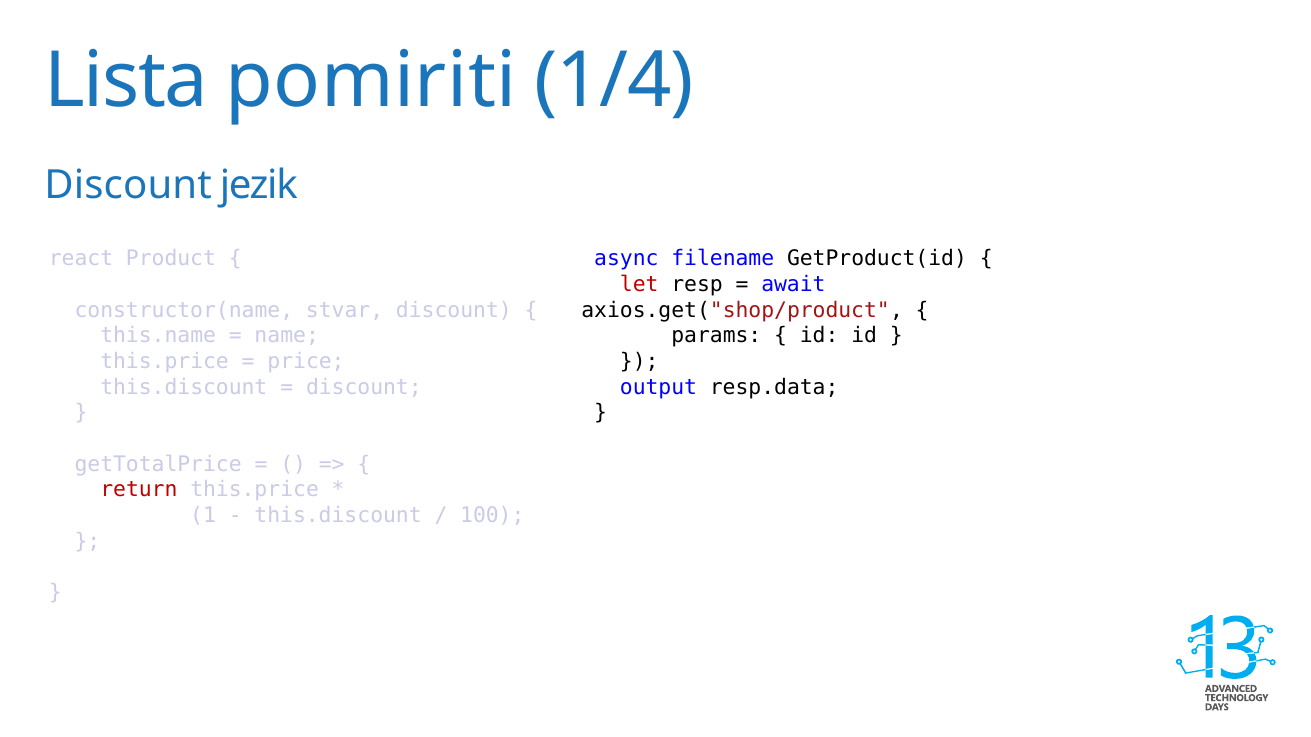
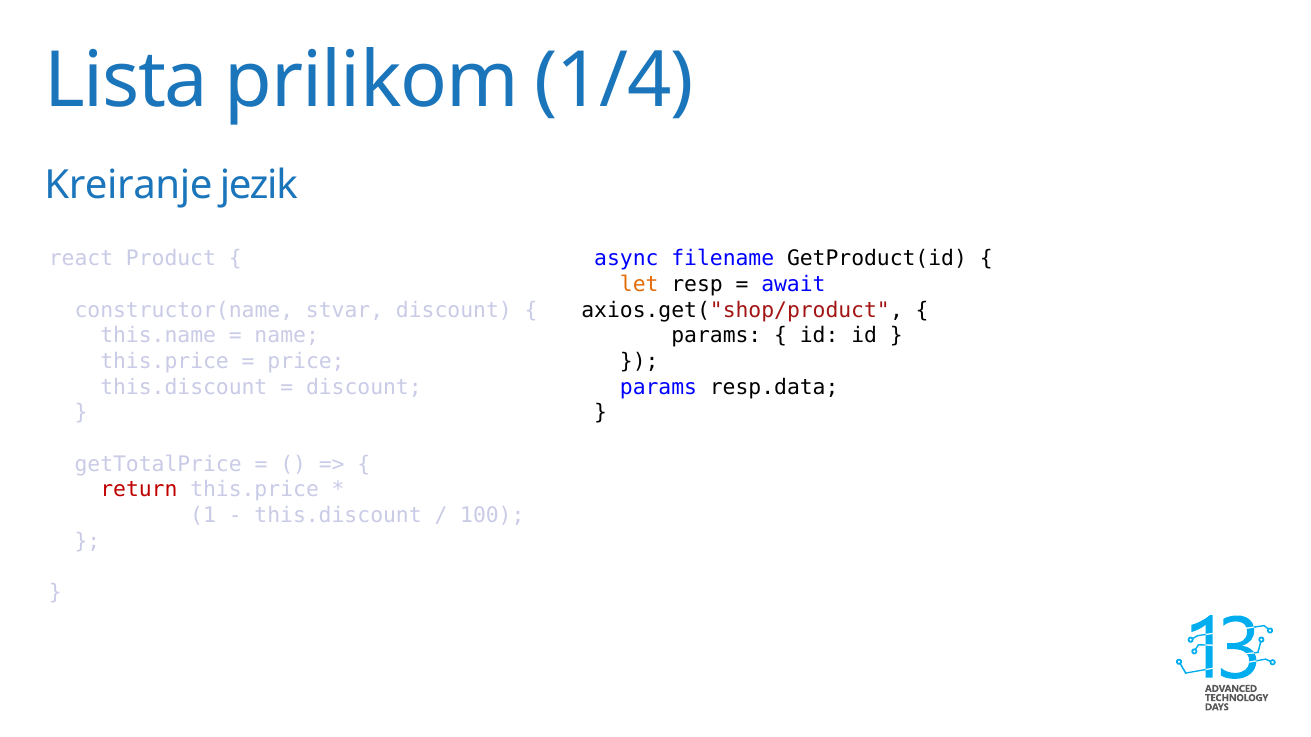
pomiriti: pomiriti -> prilikom (372, 81)
Discount: Discount -> Kreiranje (128, 185)
let colour: red -> orange (639, 285)
output: output -> params (659, 387)
